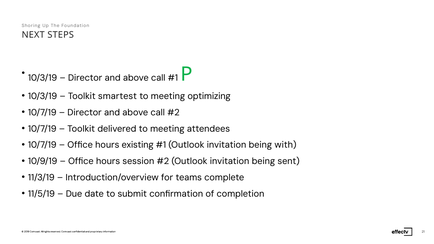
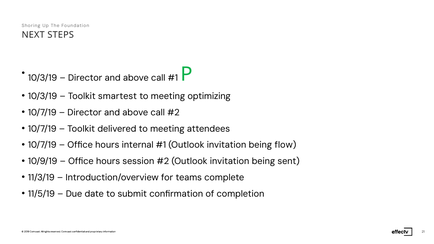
existing: existing -> internal (138, 145)
with: with -> flow (285, 145)
